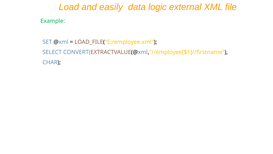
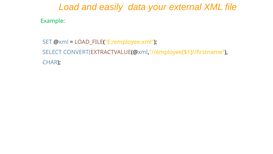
logic: logic -> your (157, 7)
